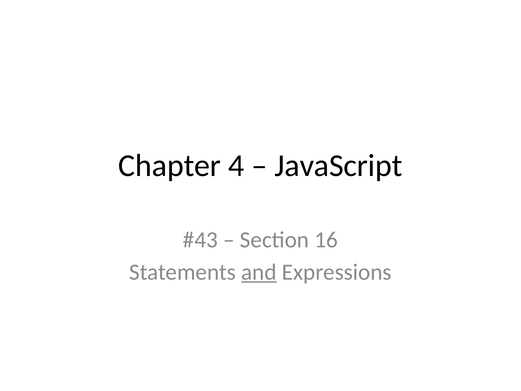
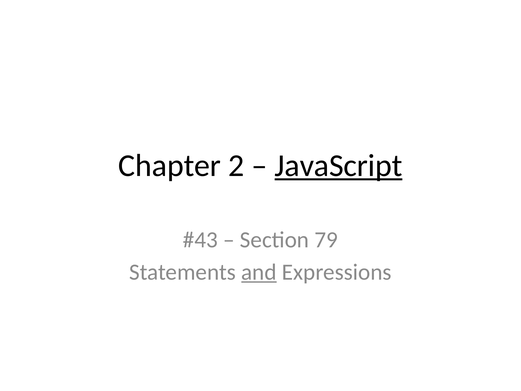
4: 4 -> 2 (236, 165)
JavaScript underline: none -> present (338, 165)
16: 16 -> 79 (326, 240)
